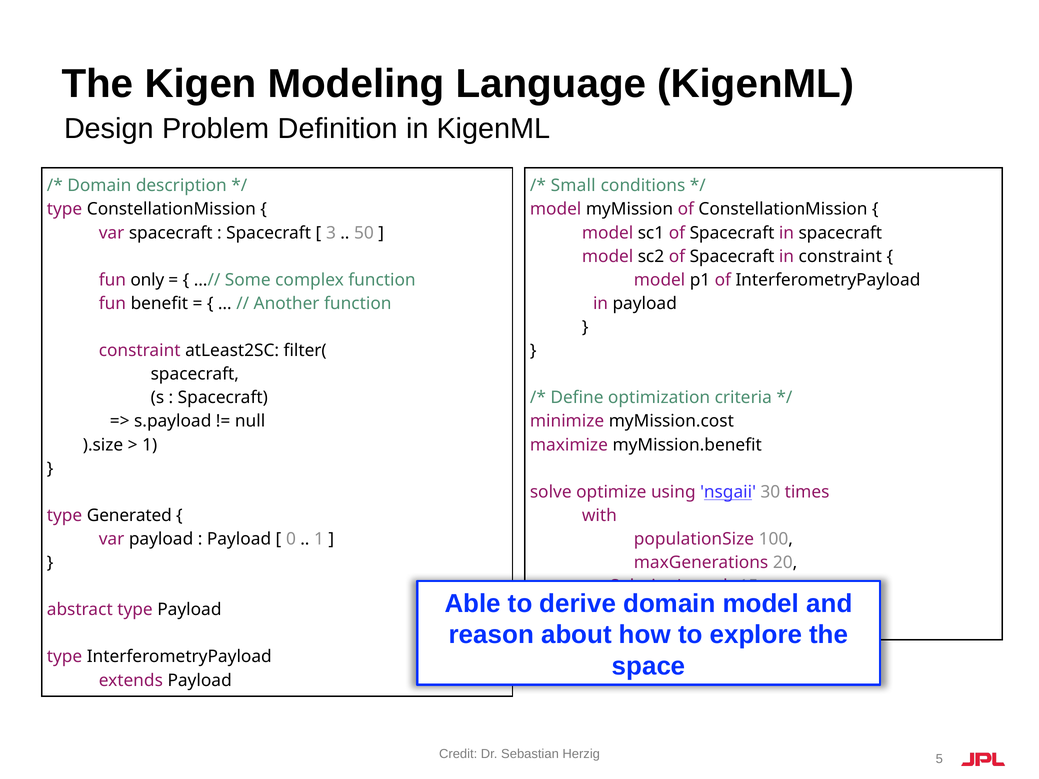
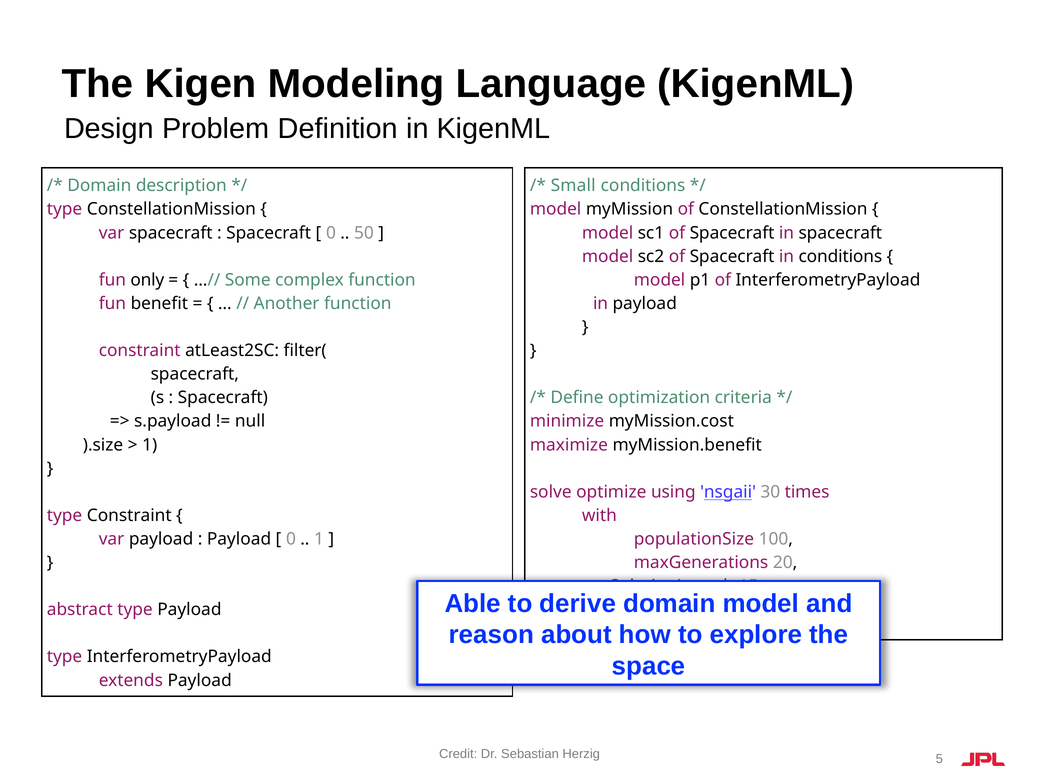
3: 3 -> 0 (331, 233)
in constraint: constraint -> conditions (840, 256)
type Generated: Generated -> Constraint (129, 516)
